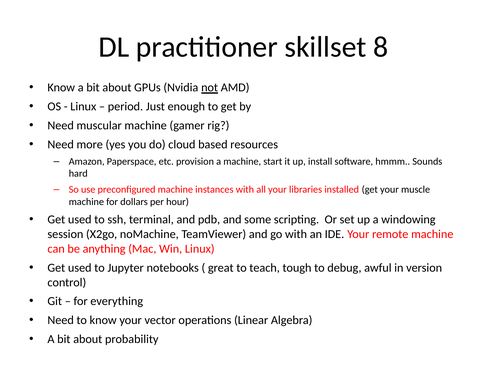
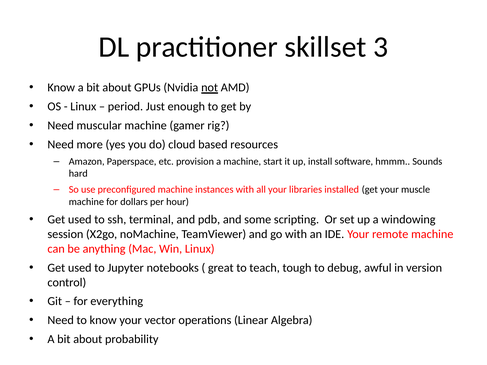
8: 8 -> 3 (381, 47)
